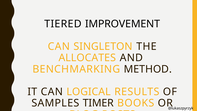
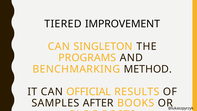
ALLOCATES: ALLOCATES -> PROGRAMS (87, 58)
LOGICAL: LOGICAL -> OFFICIAL (89, 92)
TIMER: TIMER -> AFTER (98, 103)
